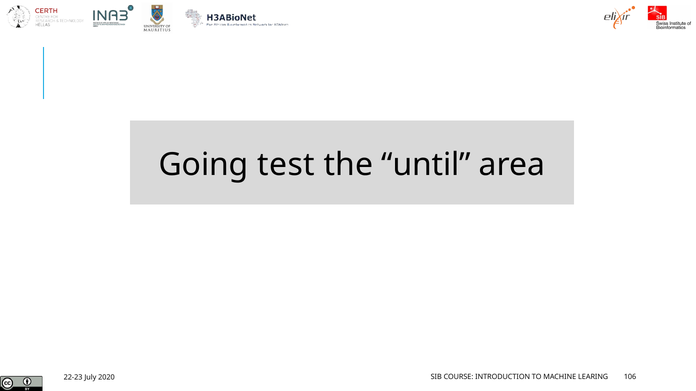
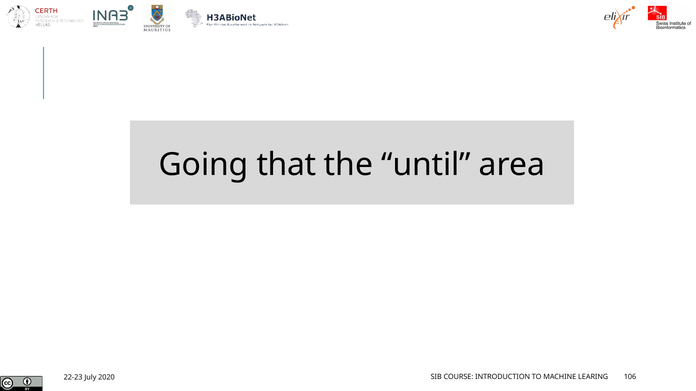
test: test -> that (286, 165)
